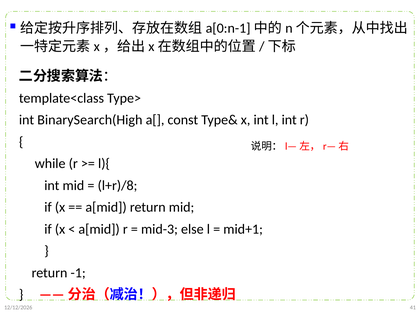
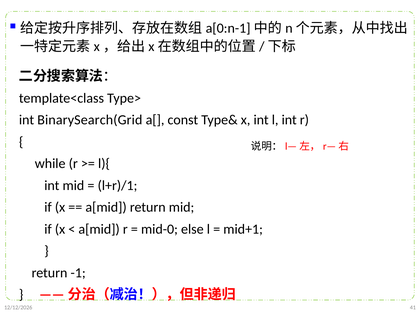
BinarySearch(High: BinarySearch(High -> BinarySearch(Grid (90, 120)
l+r)/8: l+r)/8 -> l+r)/1 (117, 185)
mid-3: mid-3 -> mid-0 (159, 229)
